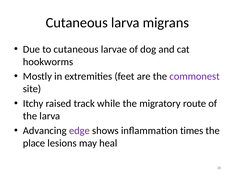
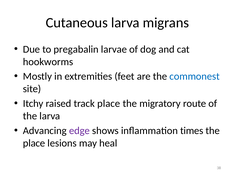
to cutaneous: cutaneous -> pregabalin (76, 49)
commonest colour: purple -> blue (195, 76)
track while: while -> place (109, 104)
